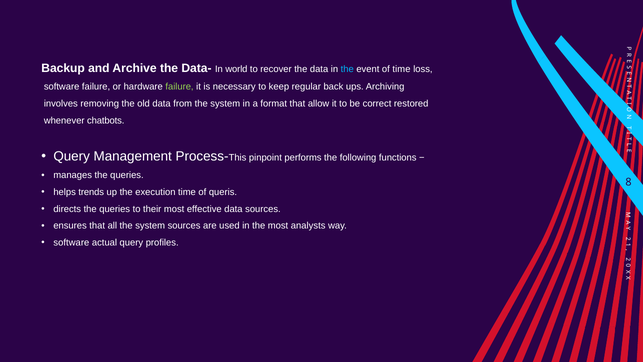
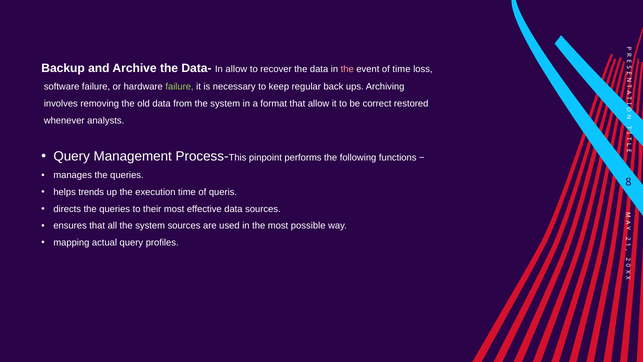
In world: world -> allow (236, 69)
the colour: light blue -> pink (347, 69)
chatbots: chatbots -> analysts (106, 120)
analysts: analysts -> possible (308, 226)
software: software -> mapping (71, 243)
